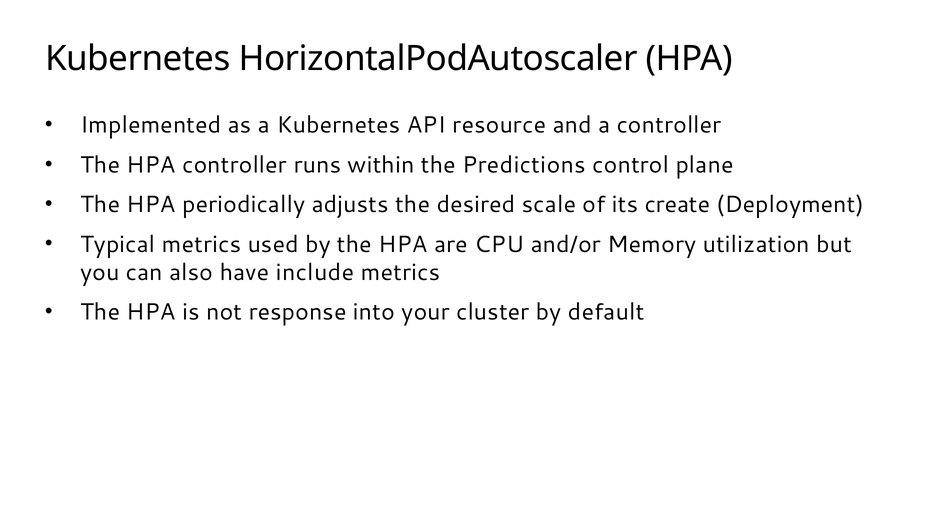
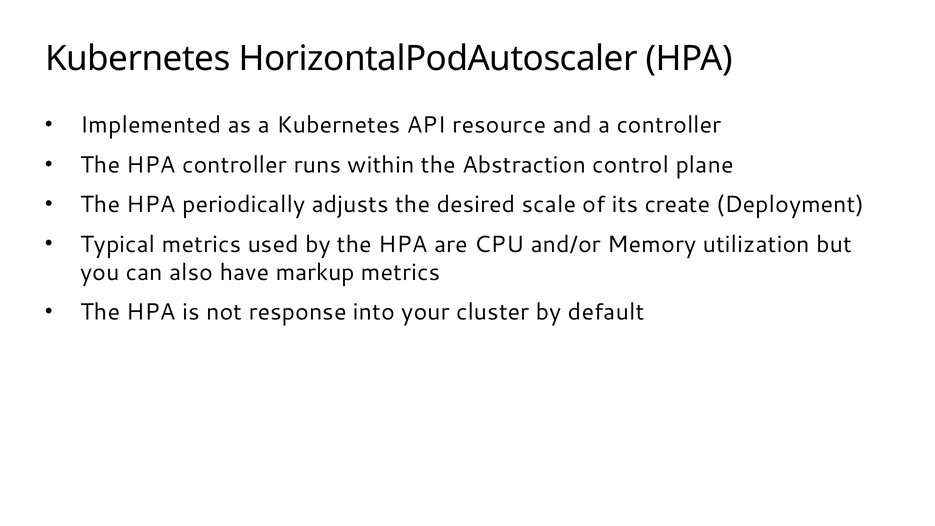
Predictions: Predictions -> Abstraction (524, 165)
include: include -> markup (315, 272)
